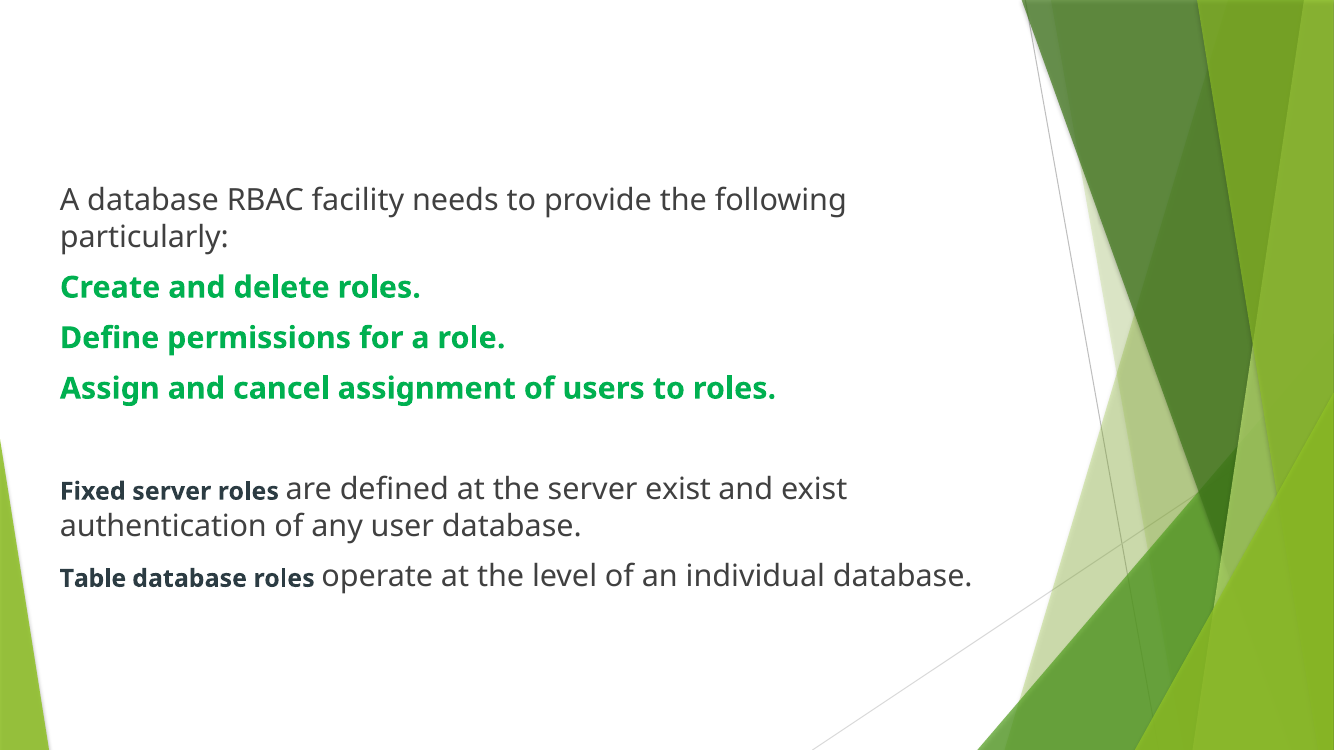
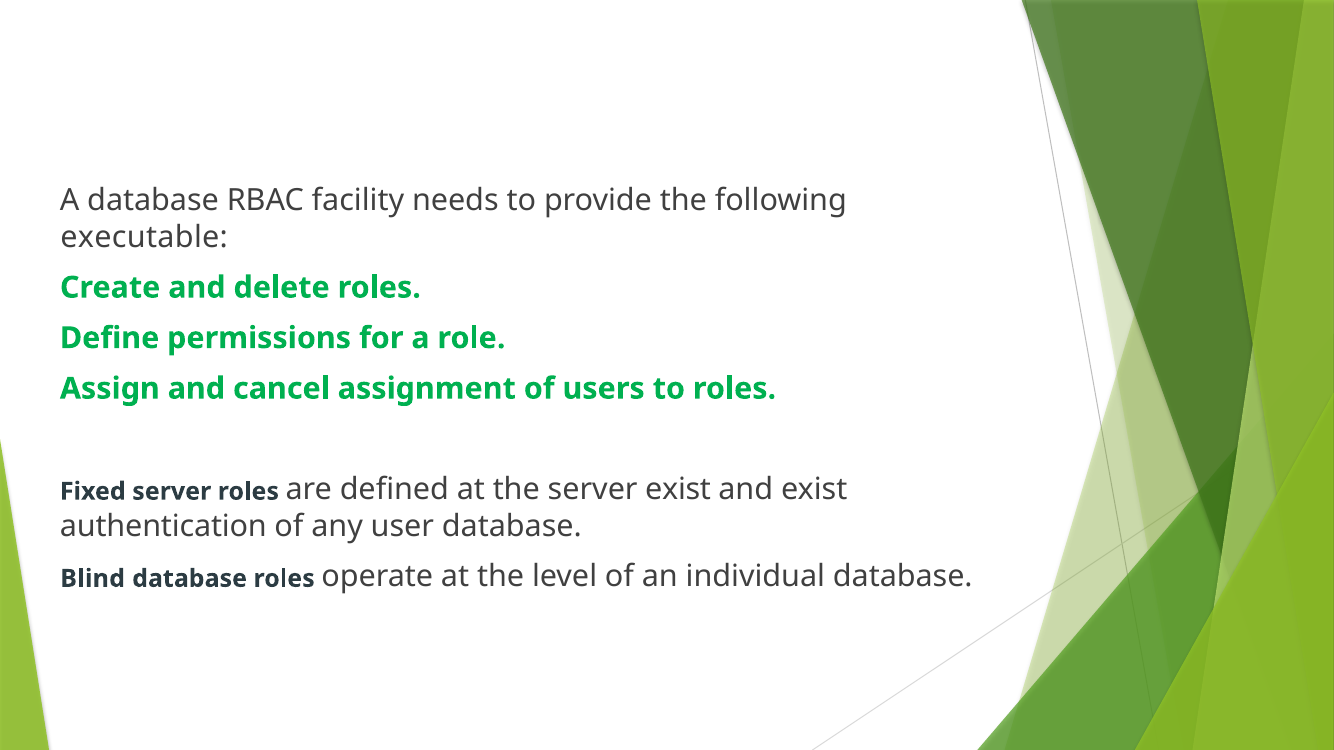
particularly: particularly -> executable (144, 237)
Table: Table -> Blind (93, 579)
